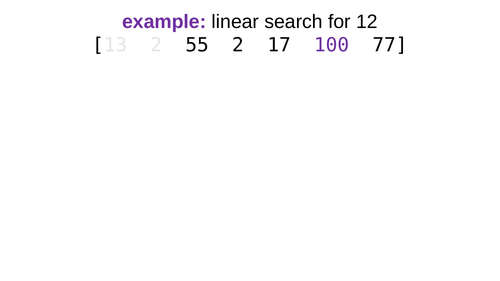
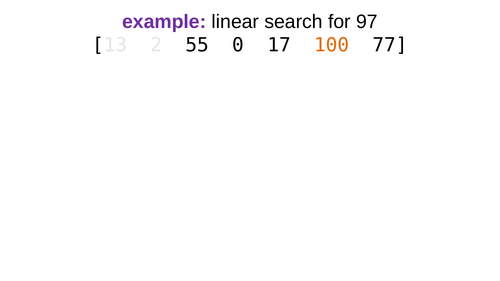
12: 12 -> 97 (367, 22)
55 2: 2 -> 0 (238, 45)
100 colour: purple -> orange (332, 45)
